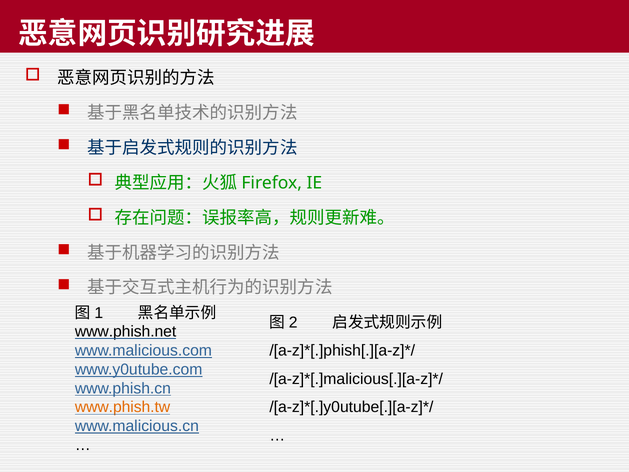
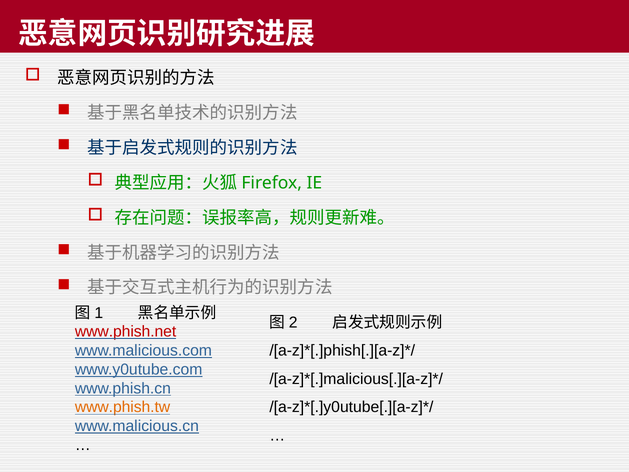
www.phish.net colour: black -> red (126, 332)
